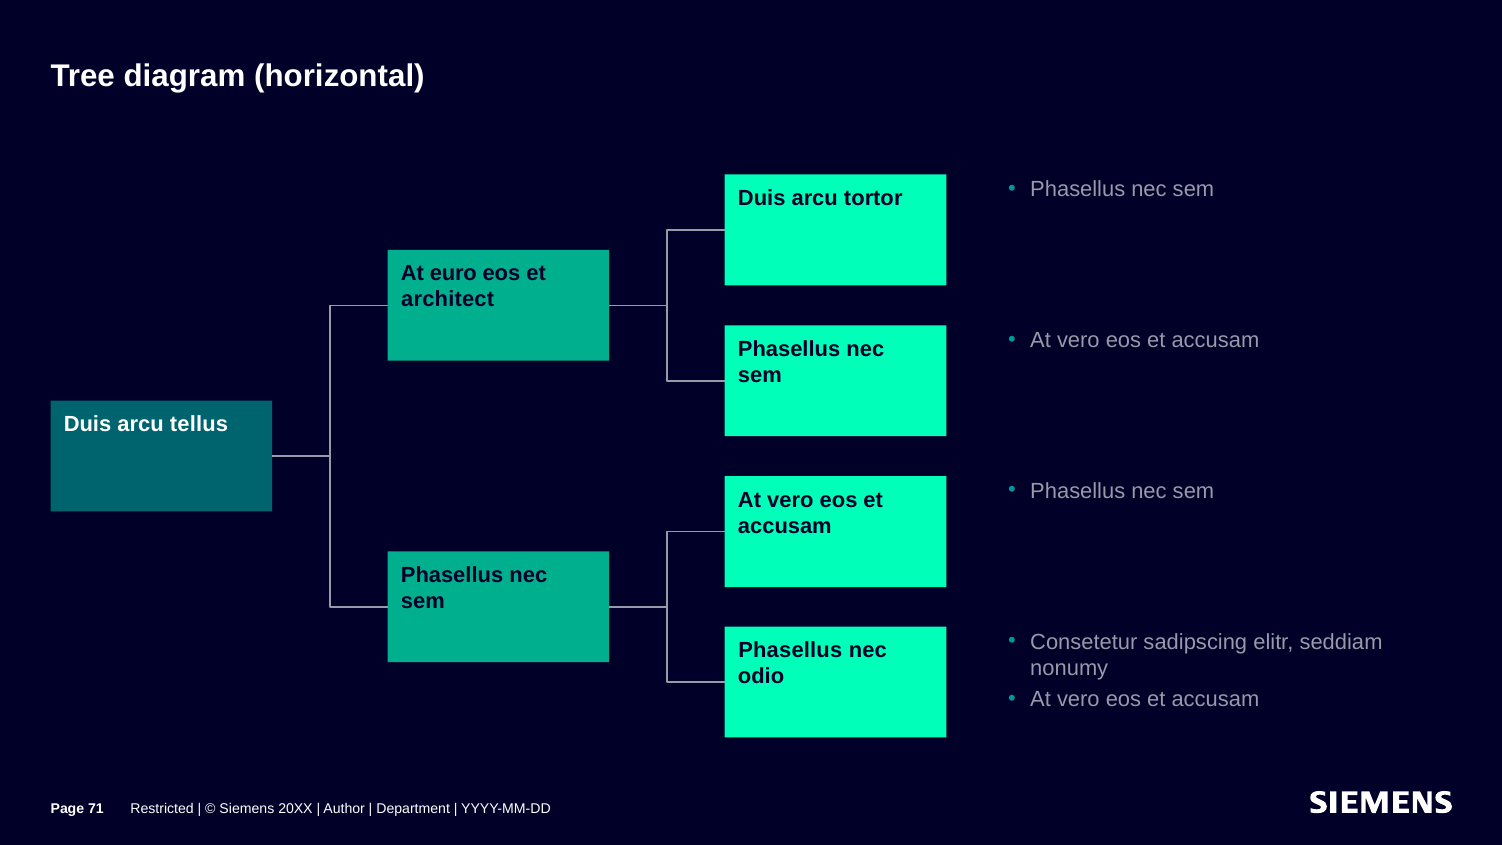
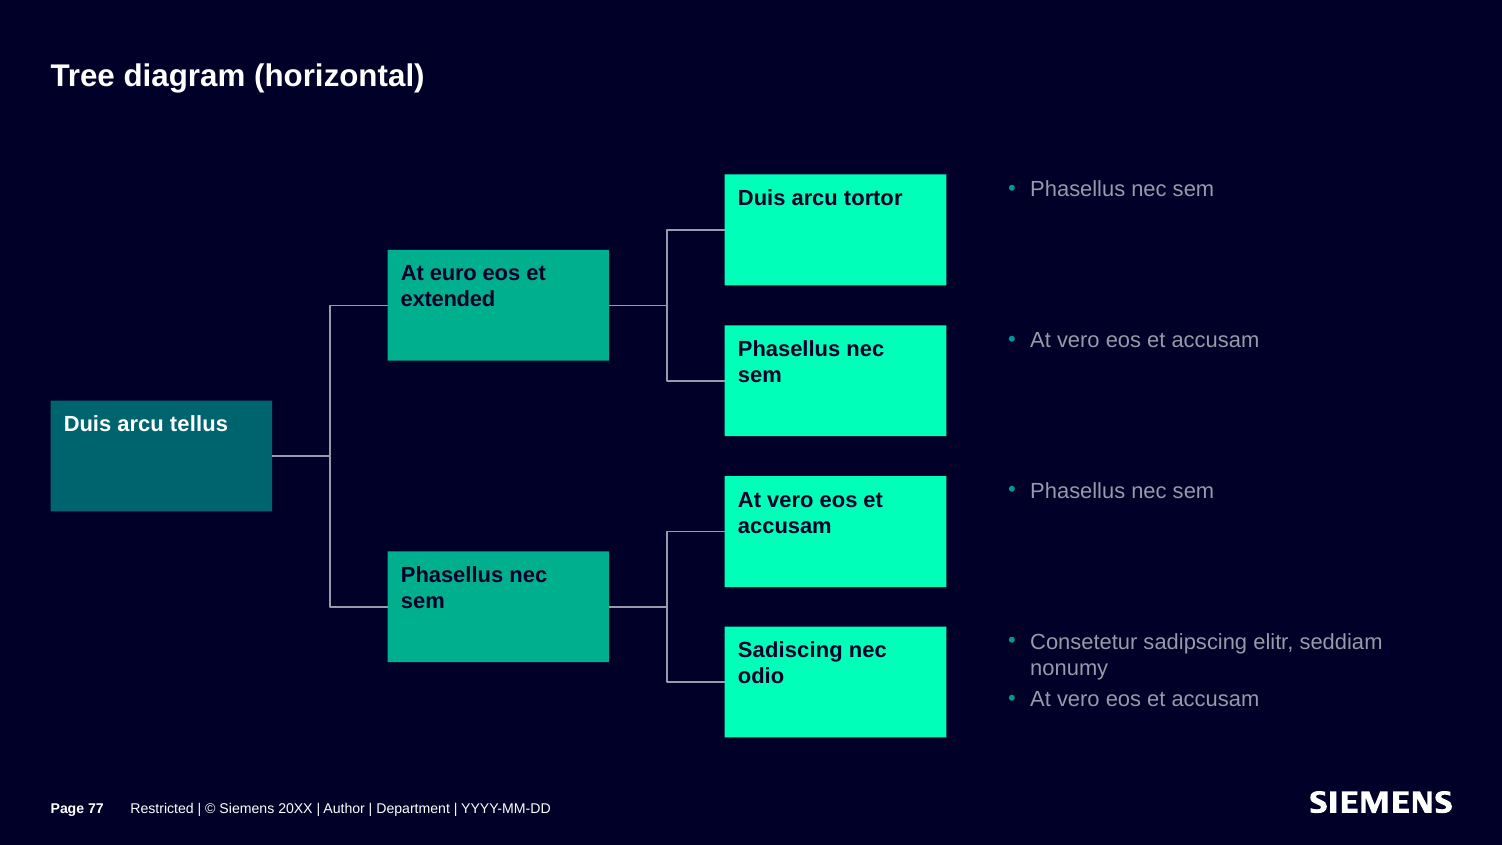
architect: architect -> extended (448, 300)
Phasellus: Phasellus -> Sadiscing (790, 650)
71: 71 -> 77 (96, 808)
